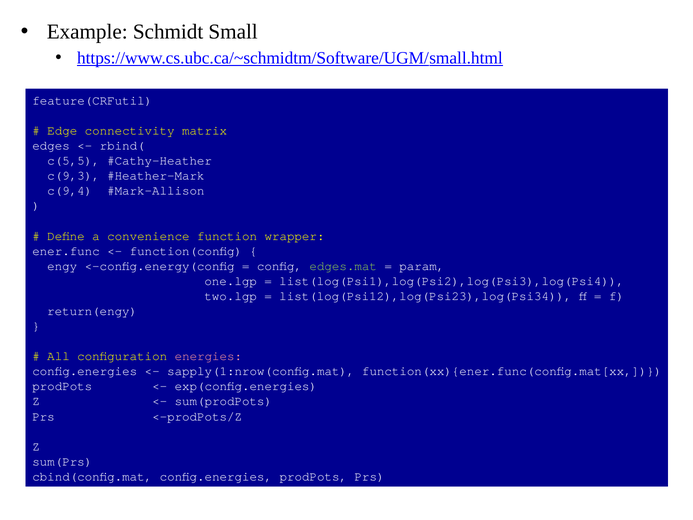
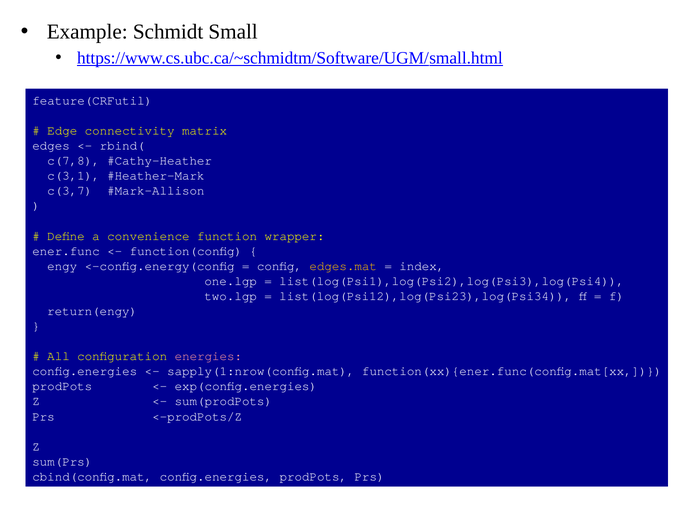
c(5,5: c(5,5 -> c(7,8 (73, 161)
c(9,3: c(9,3 -> c(3,1 (73, 176)
c(9,4: c(9,4 -> c(3,7 (70, 191)
edges.mat colour: light green -> yellow (343, 266)
param: param -> index (422, 266)
